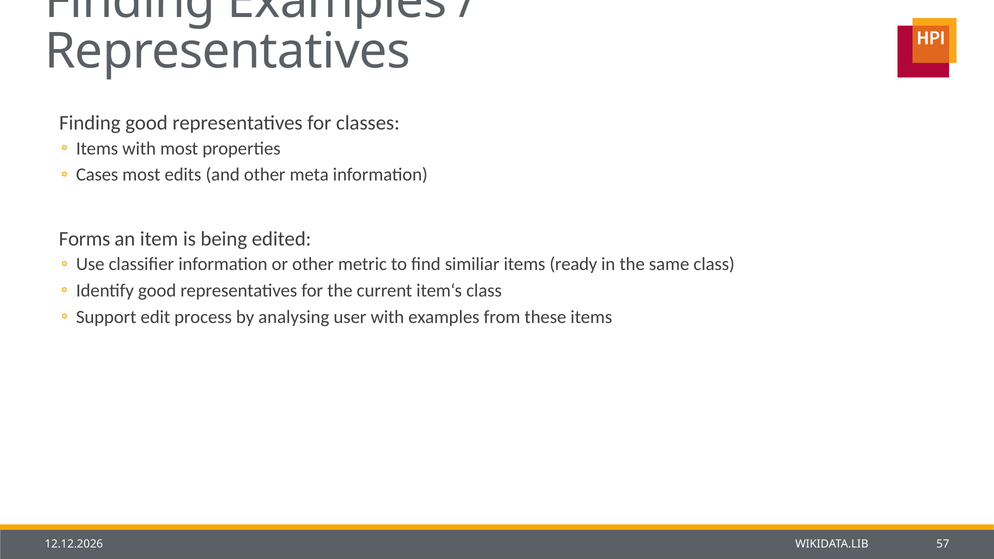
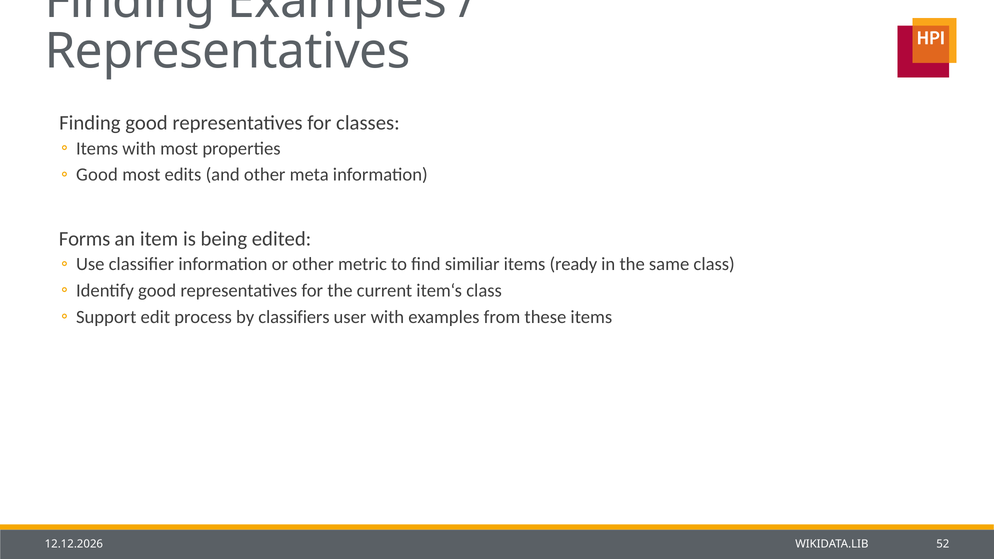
Cases: Cases -> Good (97, 175)
analysing: analysing -> classifiers (294, 317)
57: 57 -> 52 (943, 544)
